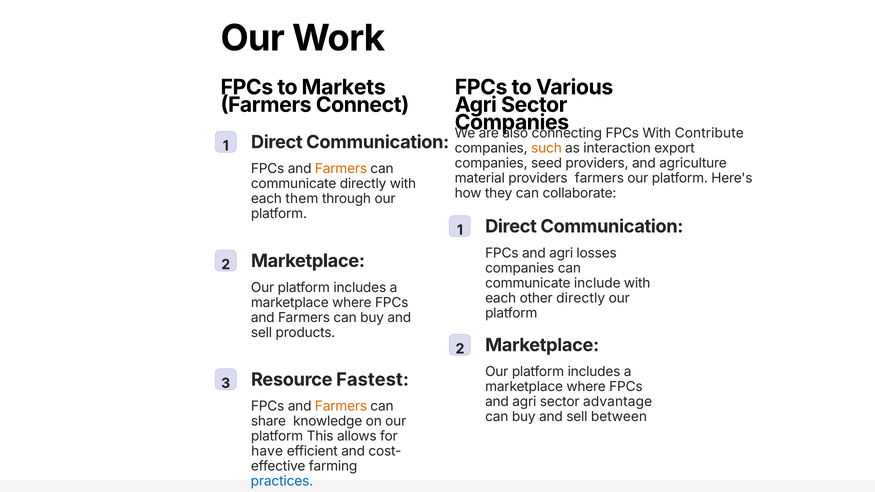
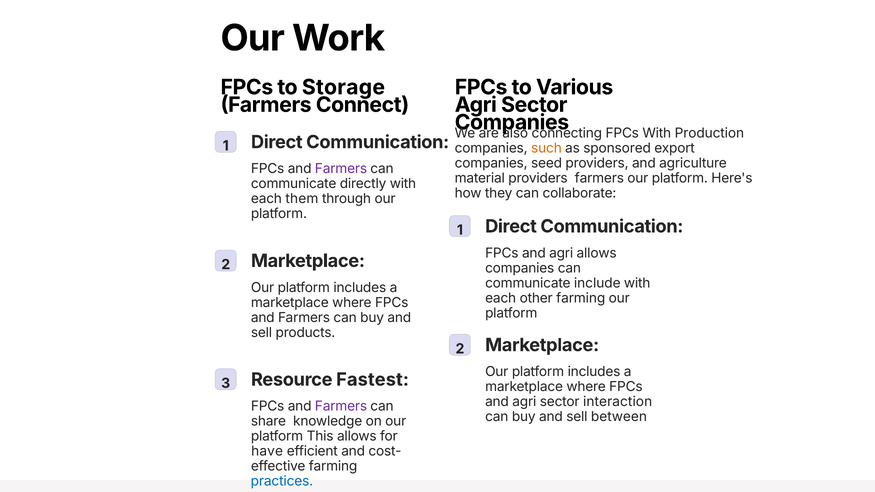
Markets: Markets -> Storage (343, 87)
Contribute: Contribute -> Production (709, 133)
interaction: interaction -> sponsored (617, 148)
Farmers colour: orange -> purple (341, 169)
agri losses: losses -> allows (597, 253)
other directly: directly -> farming (581, 298)
advantage: advantage -> interaction (618, 402)
Farmers colour: orange -> purple (341, 407)
